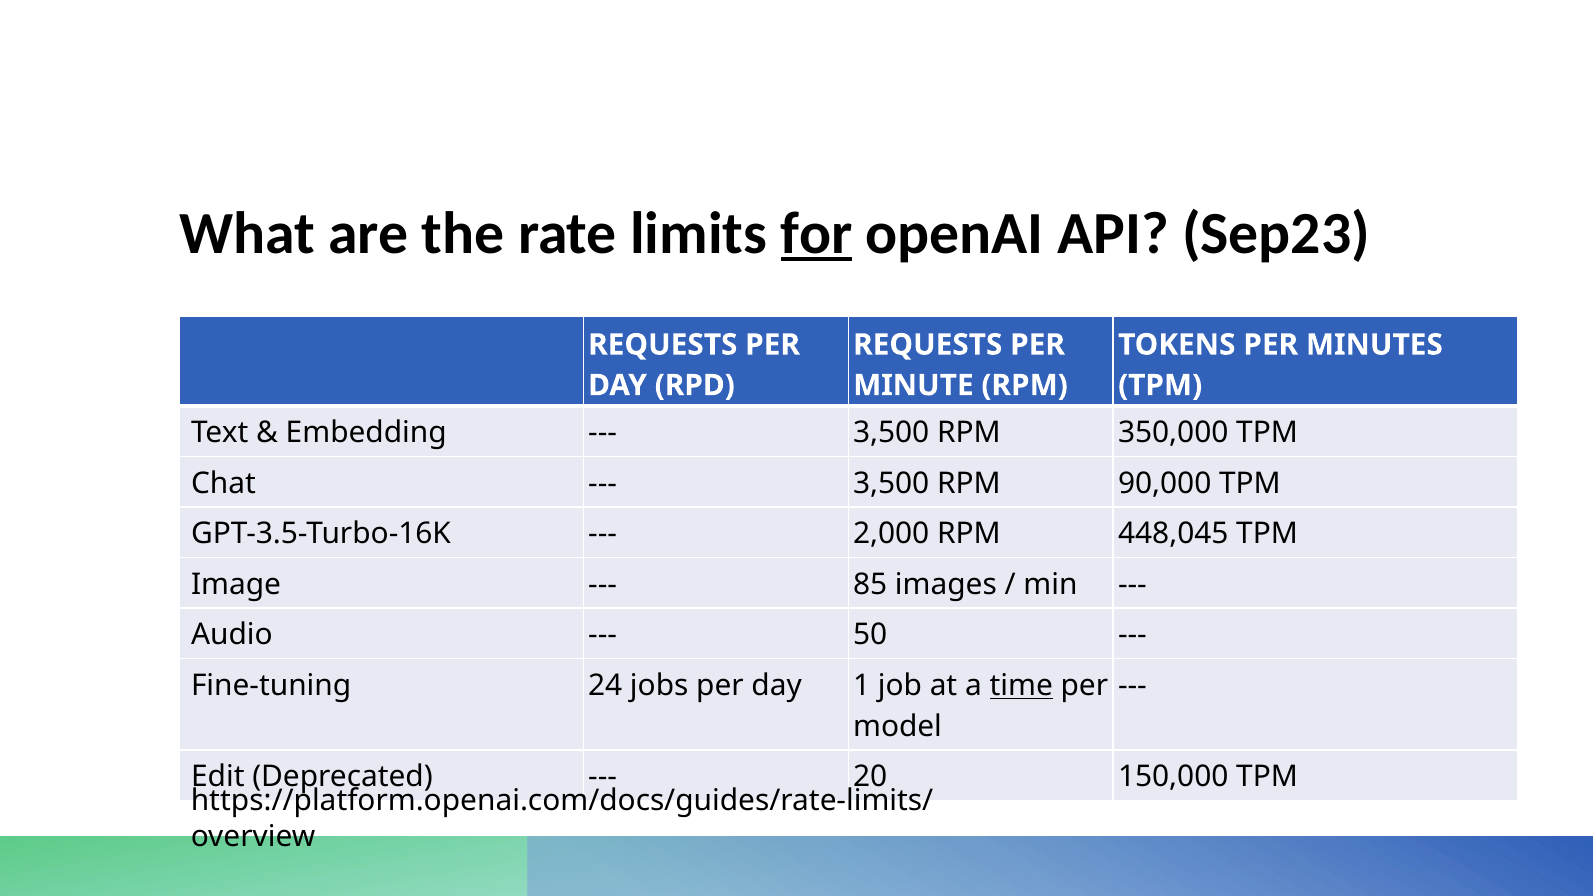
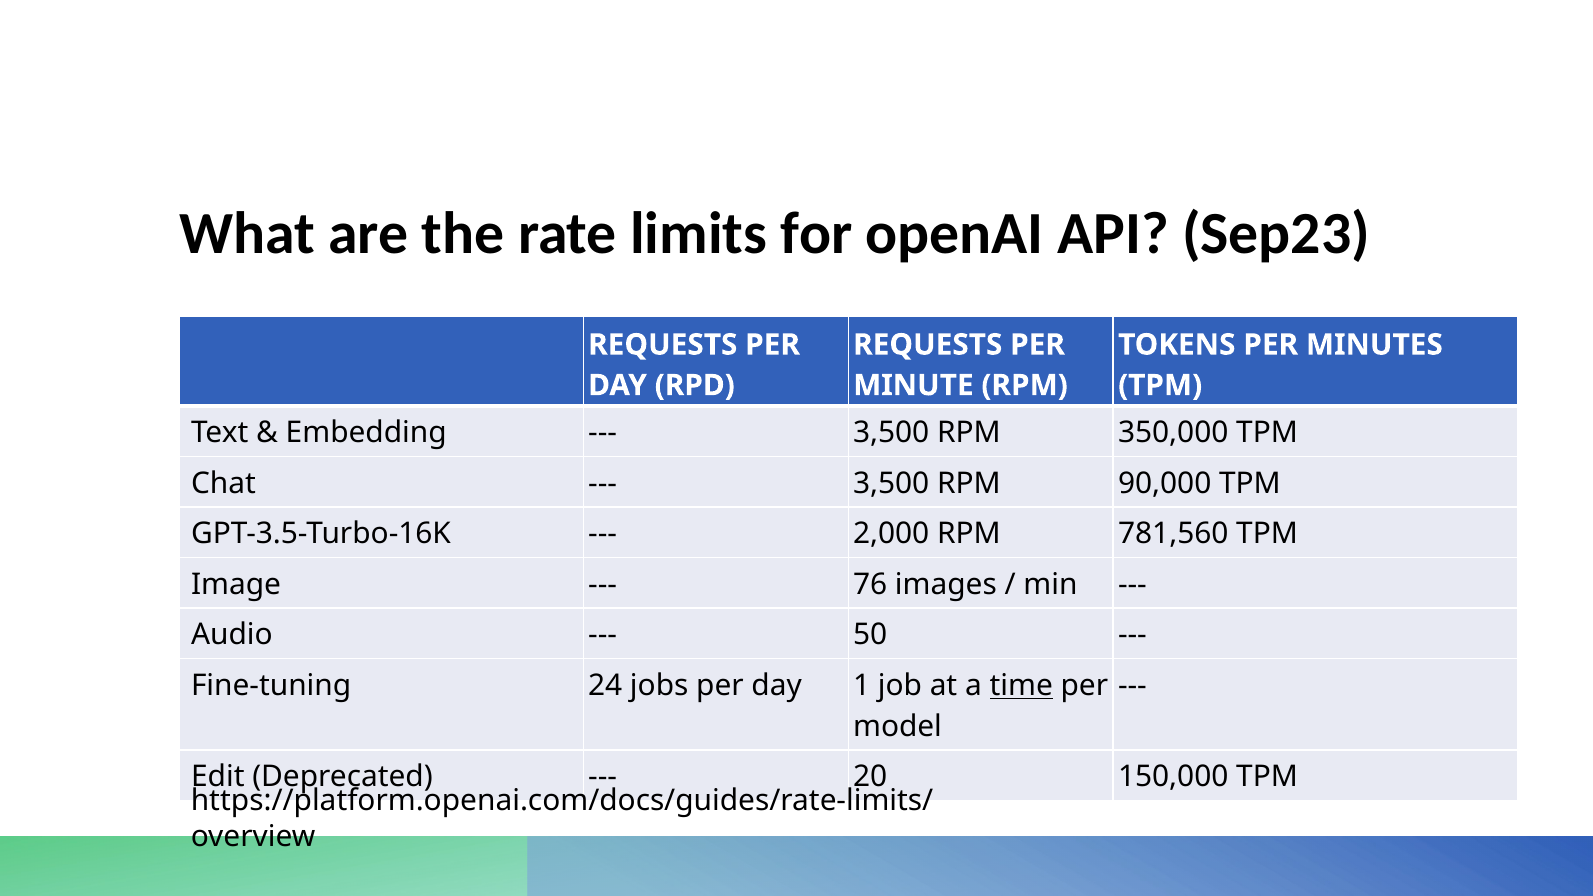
for underline: present -> none (817, 234)
448,045: 448,045 -> 781,560 (1173, 534)
85: 85 -> 76 (870, 585)
